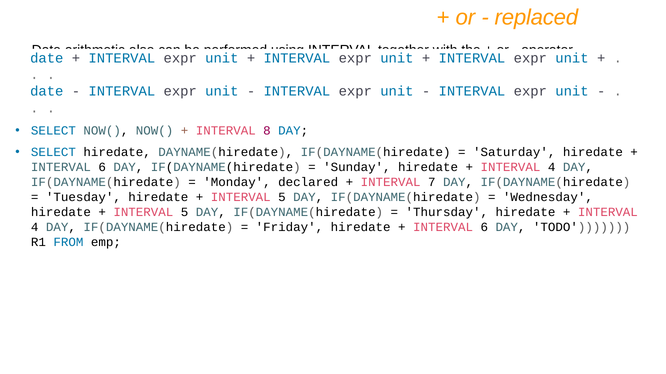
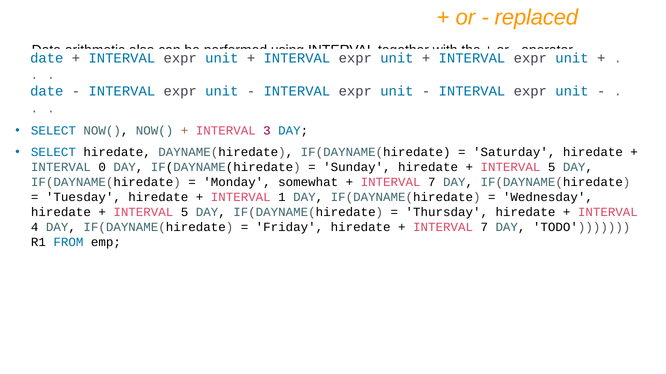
8: 8 -> 3 (267, 131)
6: 6 -> 0 (102, 168)
4: 4 -> 5 (552, 168)
declared: declared -> somewhat (308, 183)
5: 5 -> 1 (282, 198)
6: 6 -> 7 (484, 228)
